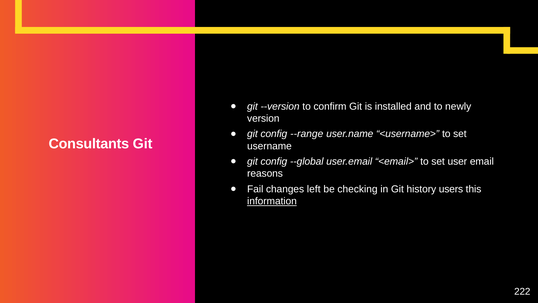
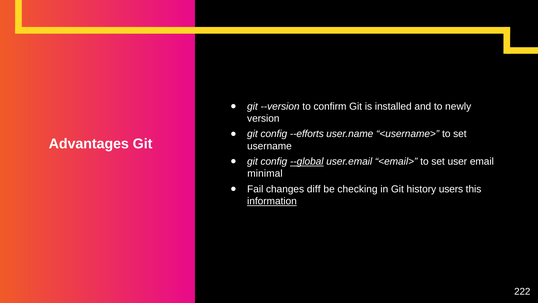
--range: --range -> --efforts (307, 134)
Consultants: Consultants -> Advantages (89, 144)
--global underline: none -> present (307, 161)
reasons: reasons -> minimal (265, 173)
left: left -> diff (314, 189)
